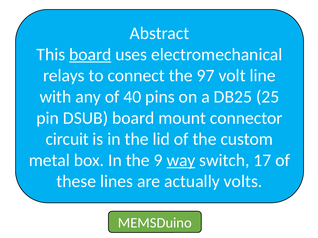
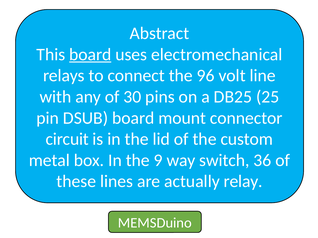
97: 97 -> 96 (206, 76)
40: 40 -> 30 (132, 97)
way underline: present -> none (181, 161)
17: 17 -> 36 (262, 161)
volts: volts -> relay (243, 182)
